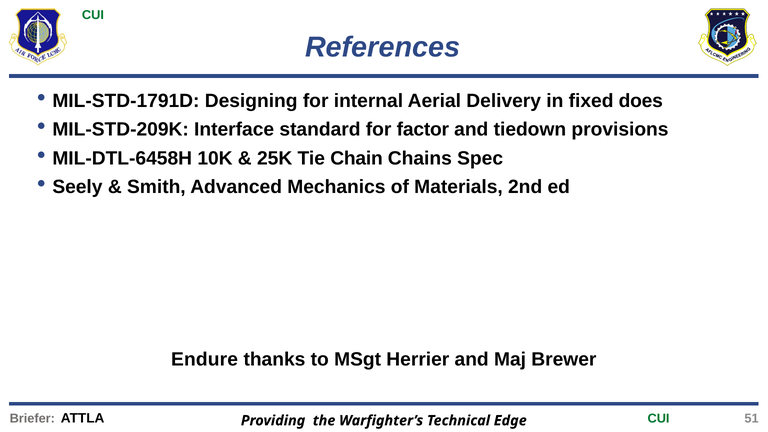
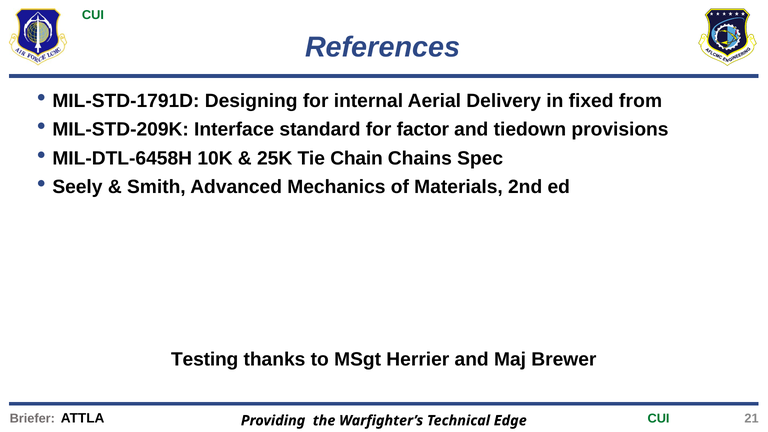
does: does -> from (641, 101)
Endure: Endure -> Testing (205, 359)
51: 51 -> 21 (752, 419)
